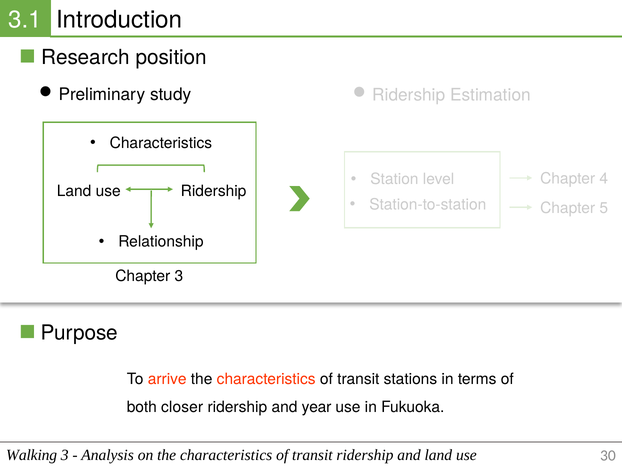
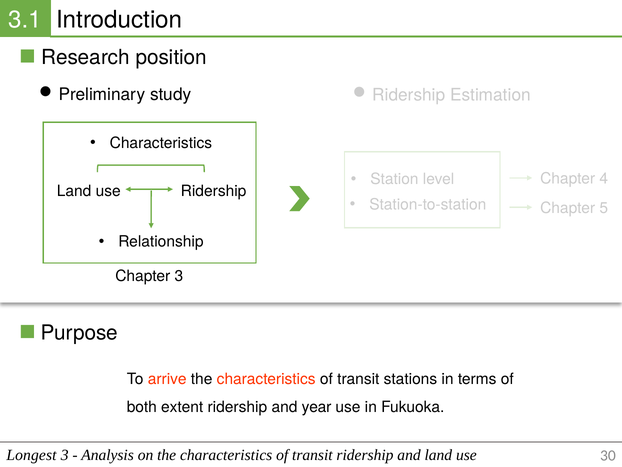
closer: closer -> extent (182, 406)
Walking: Walking -> Longest (31, 455)
